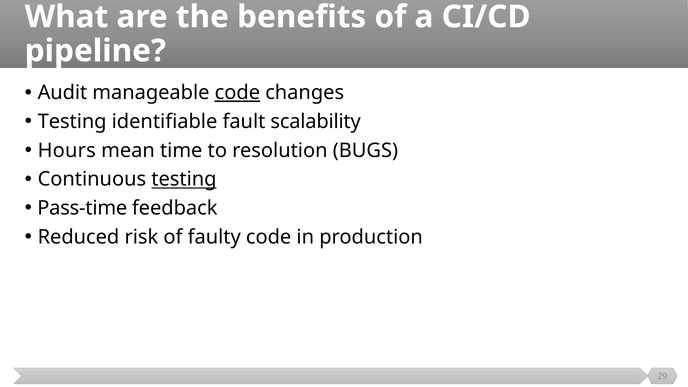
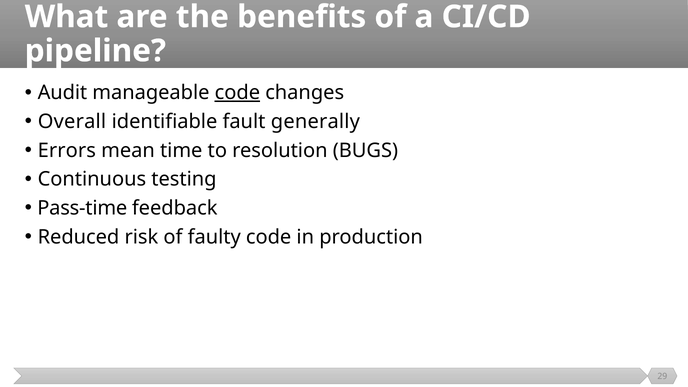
Testing: Testing -> Overall (72, 122)
scalability: scalability -> generally (315, 122)
Hours: Hours -> Errors (67, 150)
testing underline: present -> none (184, 179)
